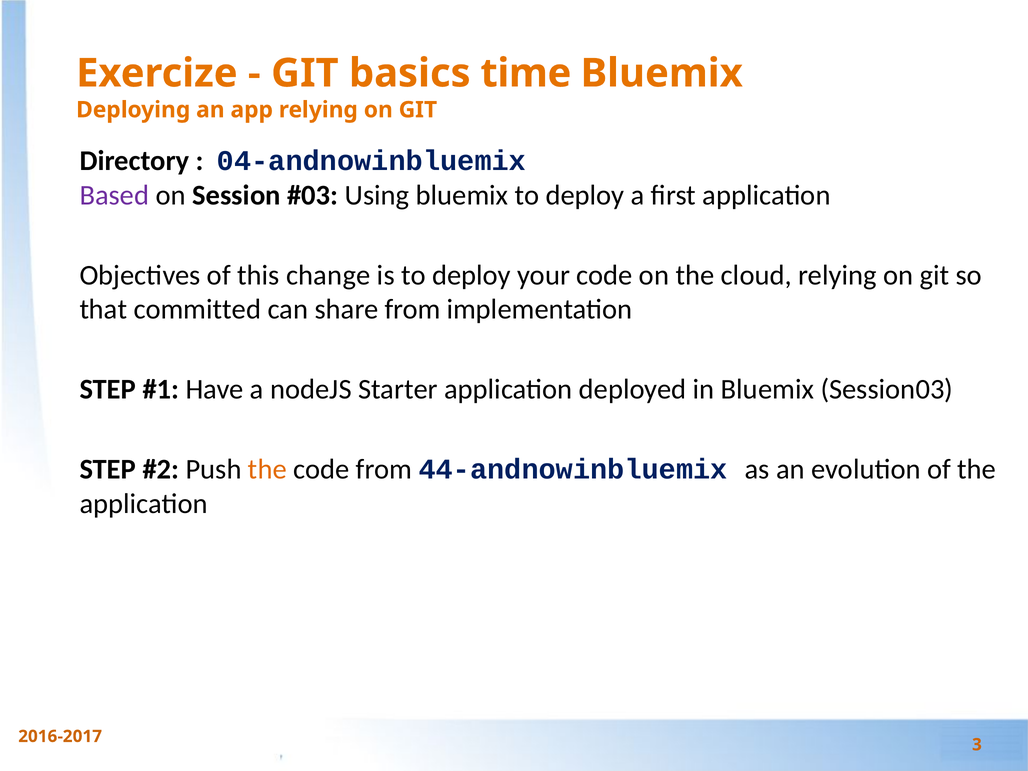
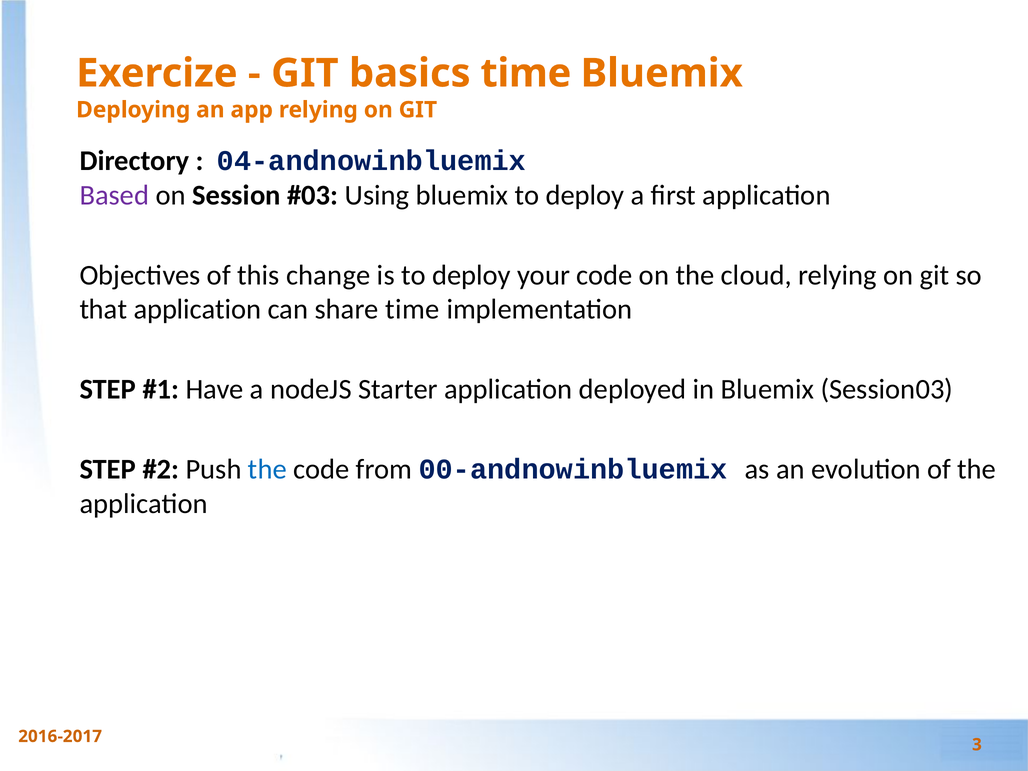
that committed: committed -> application (197, 310)
share from: from -> time (412, 310)
the colour: orange -> blue (267, 469)
44-andnowinbluemix: 44-andnowinbluemix -> 00-andnowinbluemix (573, 469)
